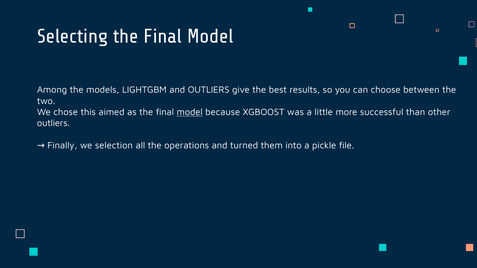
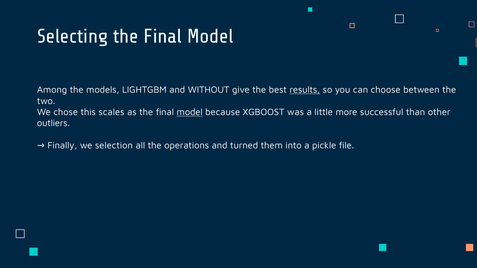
and OUTLIERS: OUTLIERS -> WITHOUT (209, 90)
results underline: none -> present (305, 90)
aimed: aimed -> scales (112, 112)
